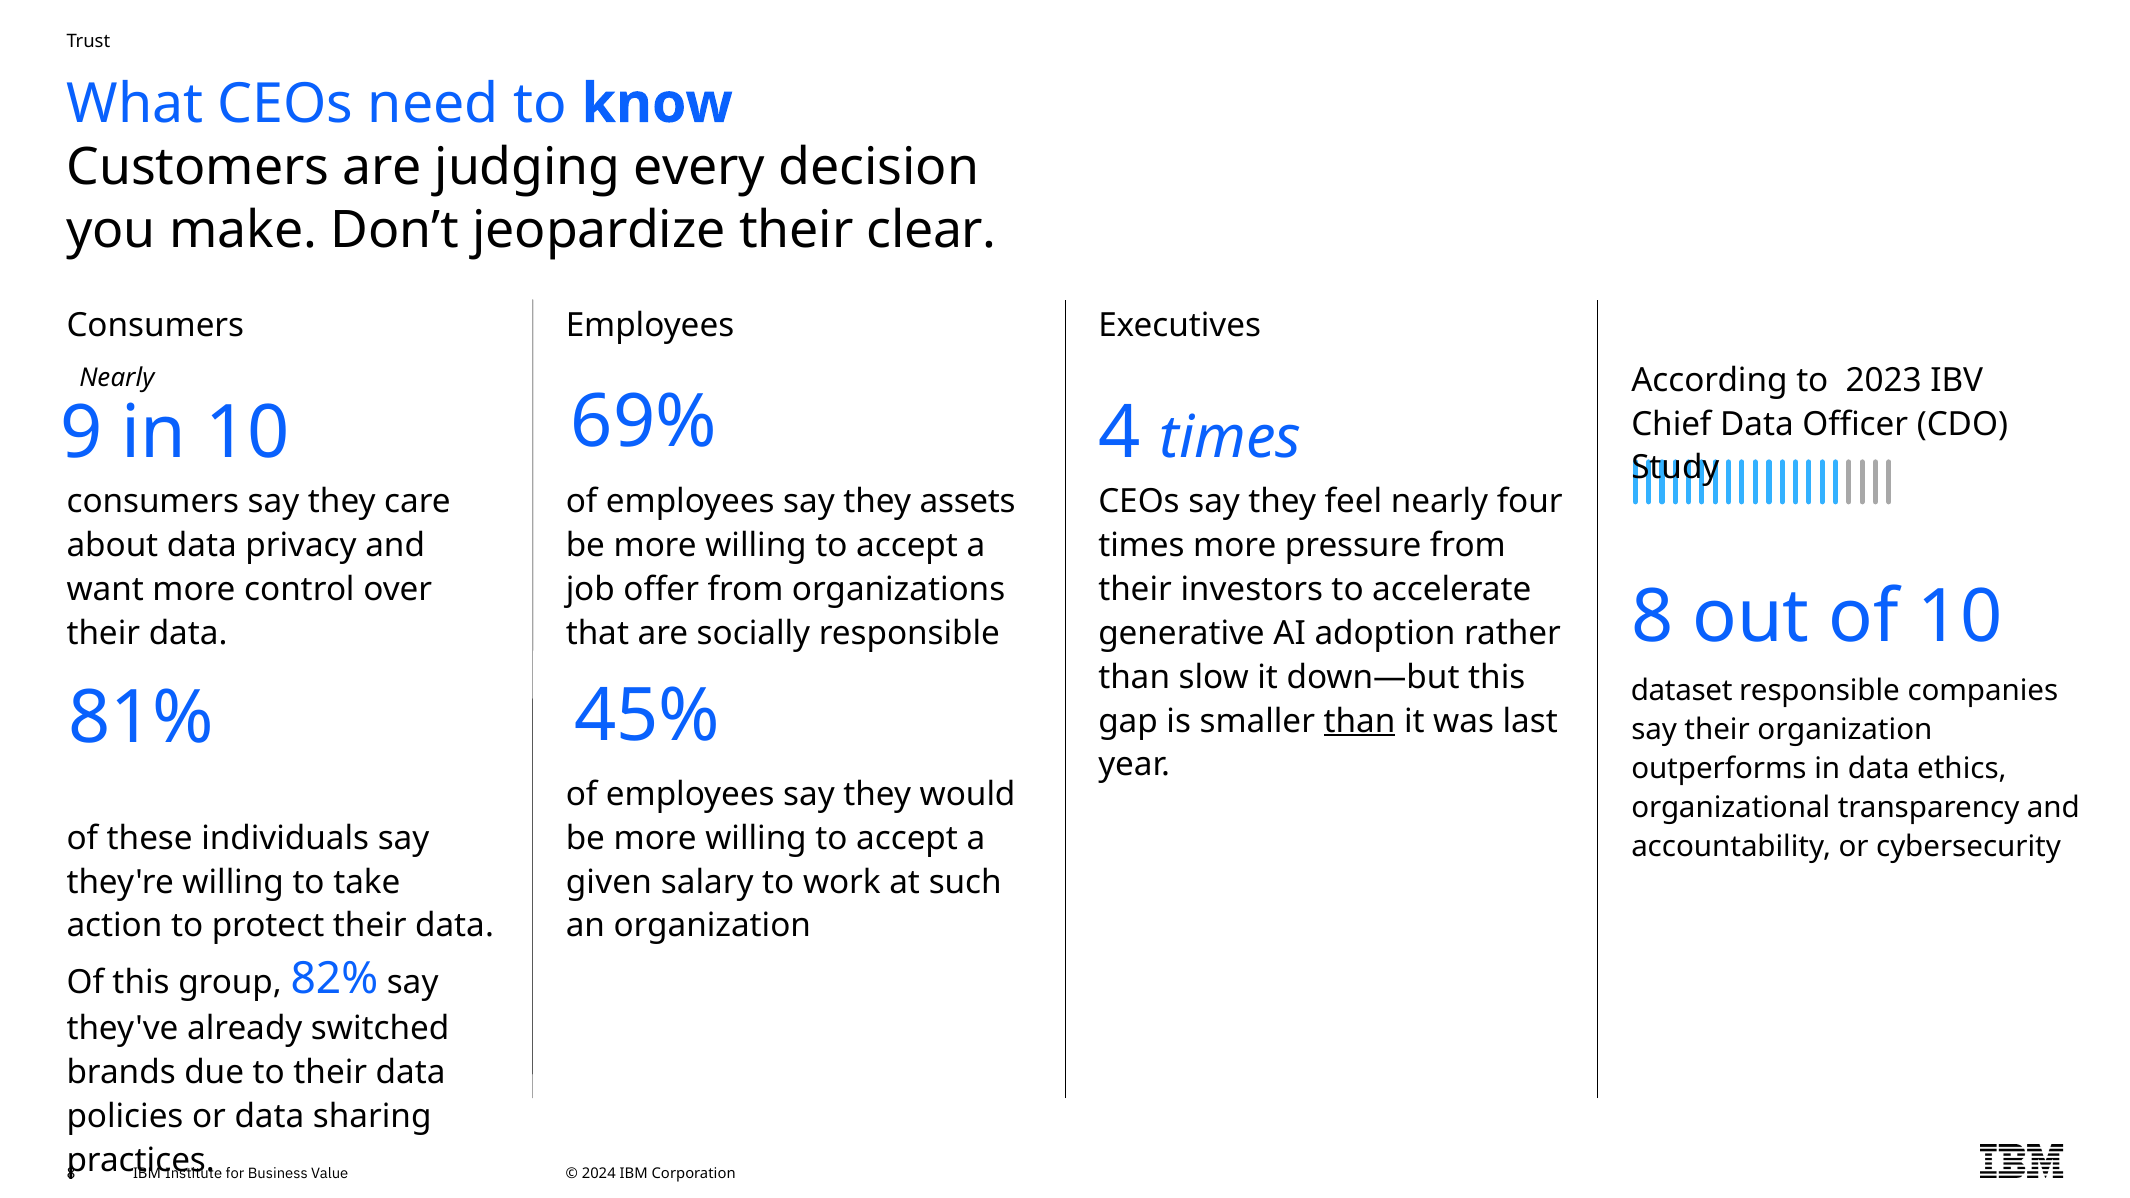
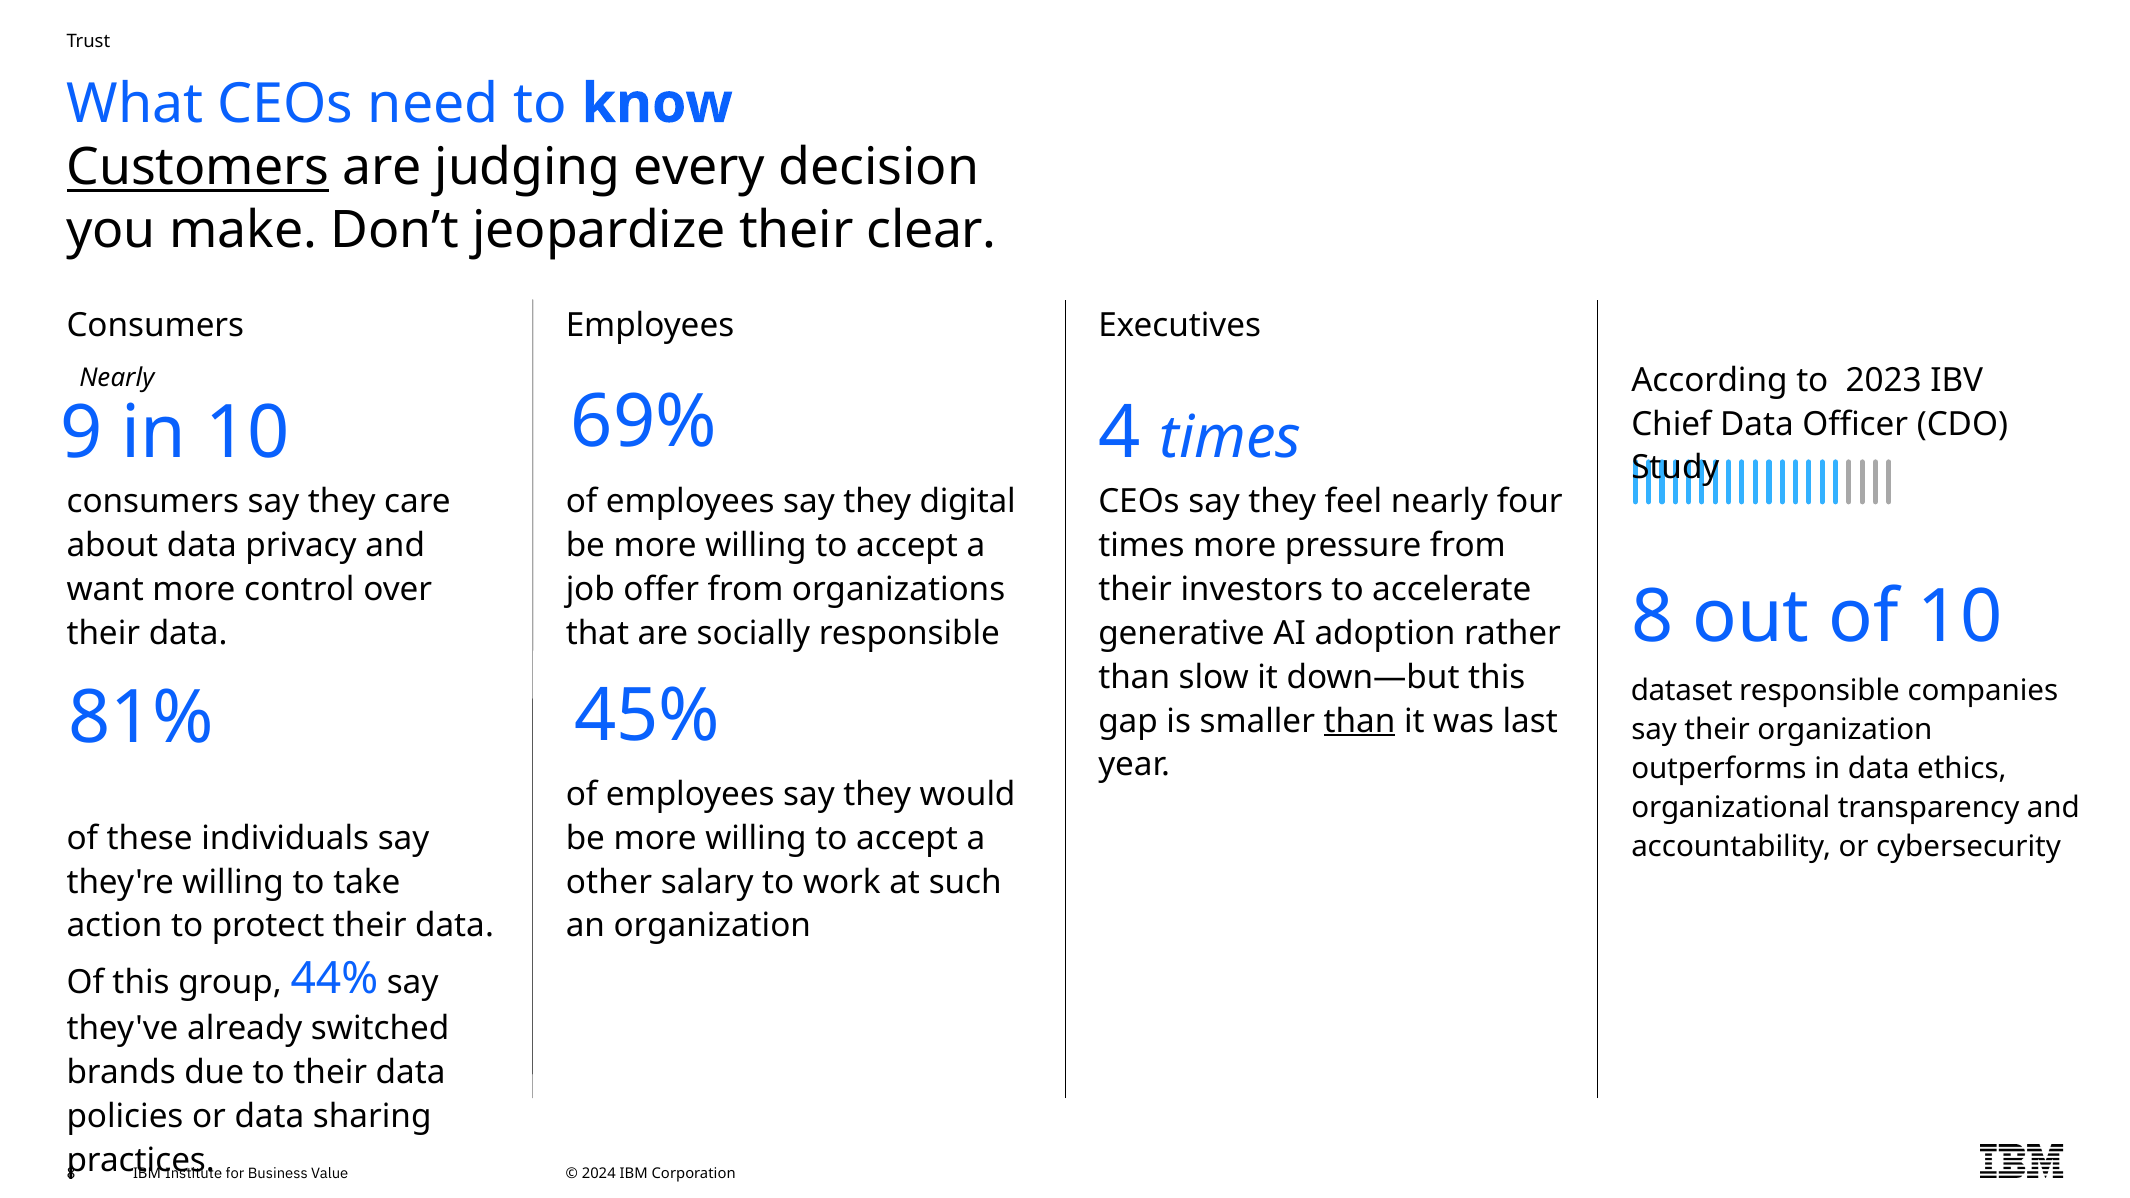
Customers underline: none -> present (198, 168)
assets: assets -> digital (968, 501)
given: given -> other (609, 882)
82%: 82% -> 44% (334, 979)
